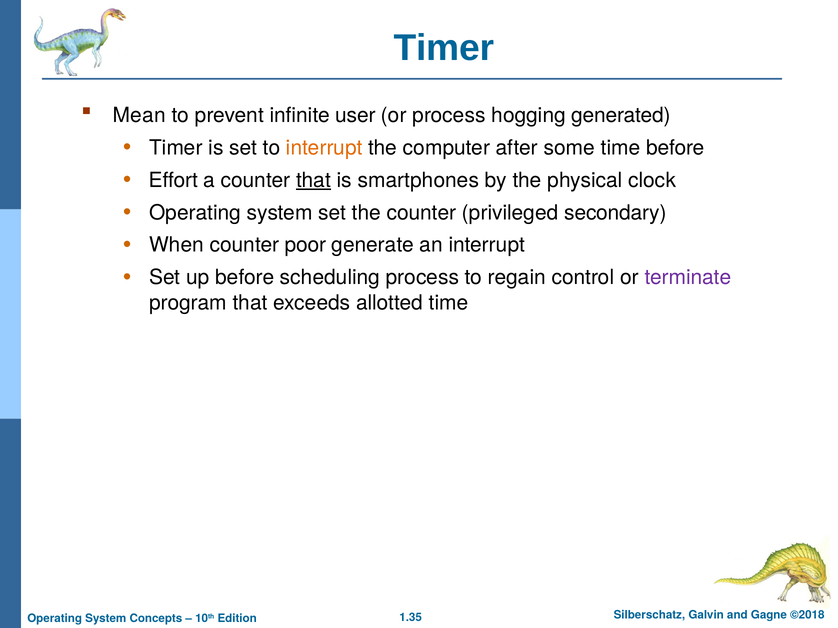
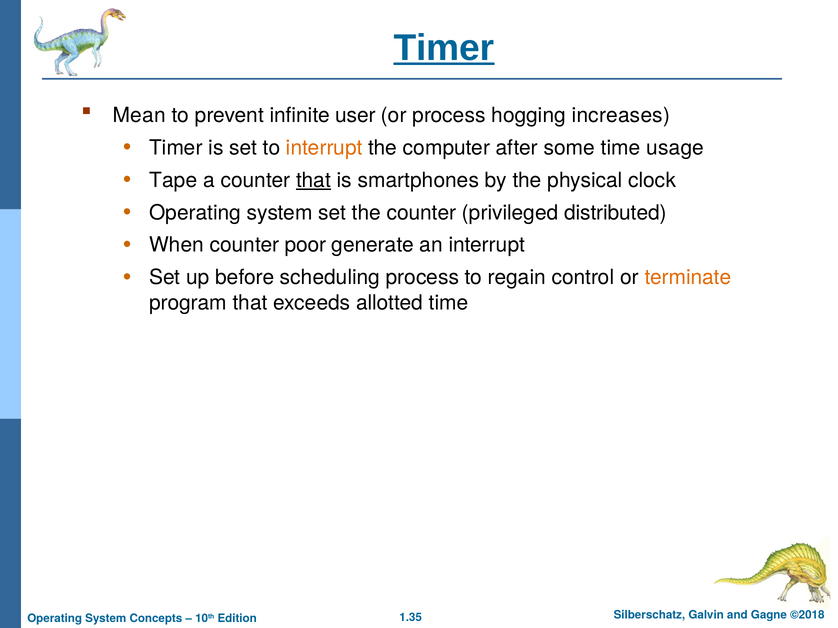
Timer underline: none -> present (444, 48)
generated: generated -> increases (621, 115)
time before: before -> usage (675, 148)
Effort: Effort -> Tape (173, 180)
secondary: secondary -> distributed (615, 213)
terminate colour: purple -> orange (688, 278)
